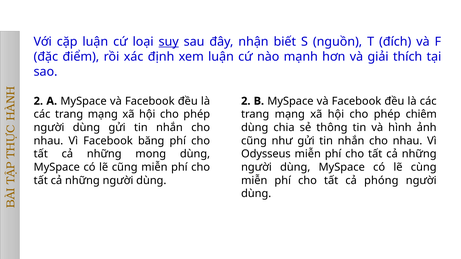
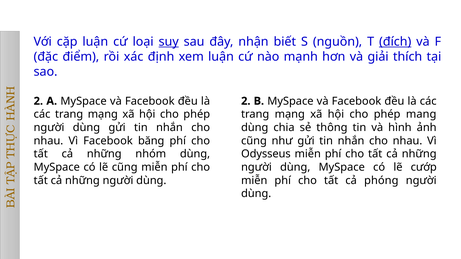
đích underline: none -> present (395, 42)
chiêm: chiêm -> mang (421, 114)
mong: mong -> nhóm (151, 154)
cùng: cùng -> cướp (424, 167)
